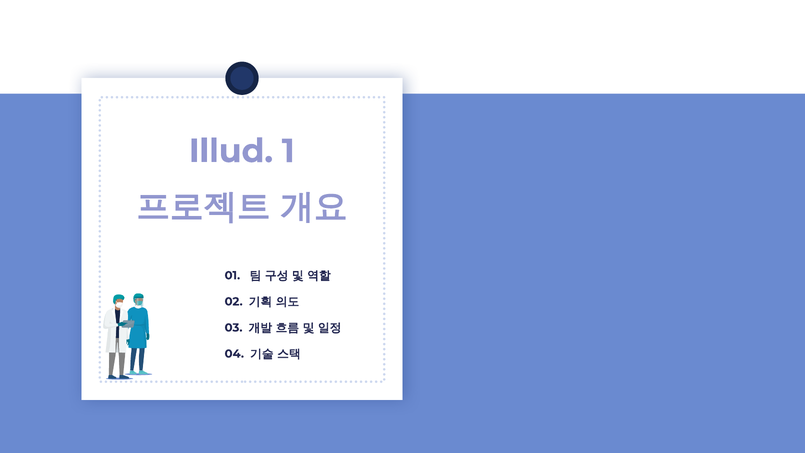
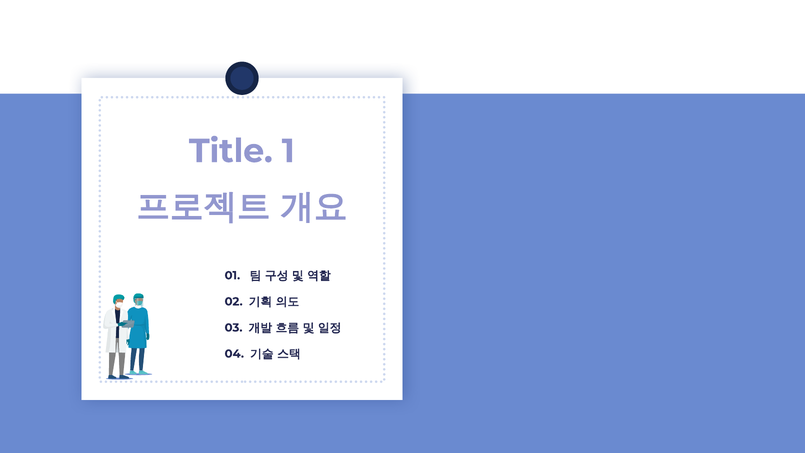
Illud: Illud -> Title (231, 151)
